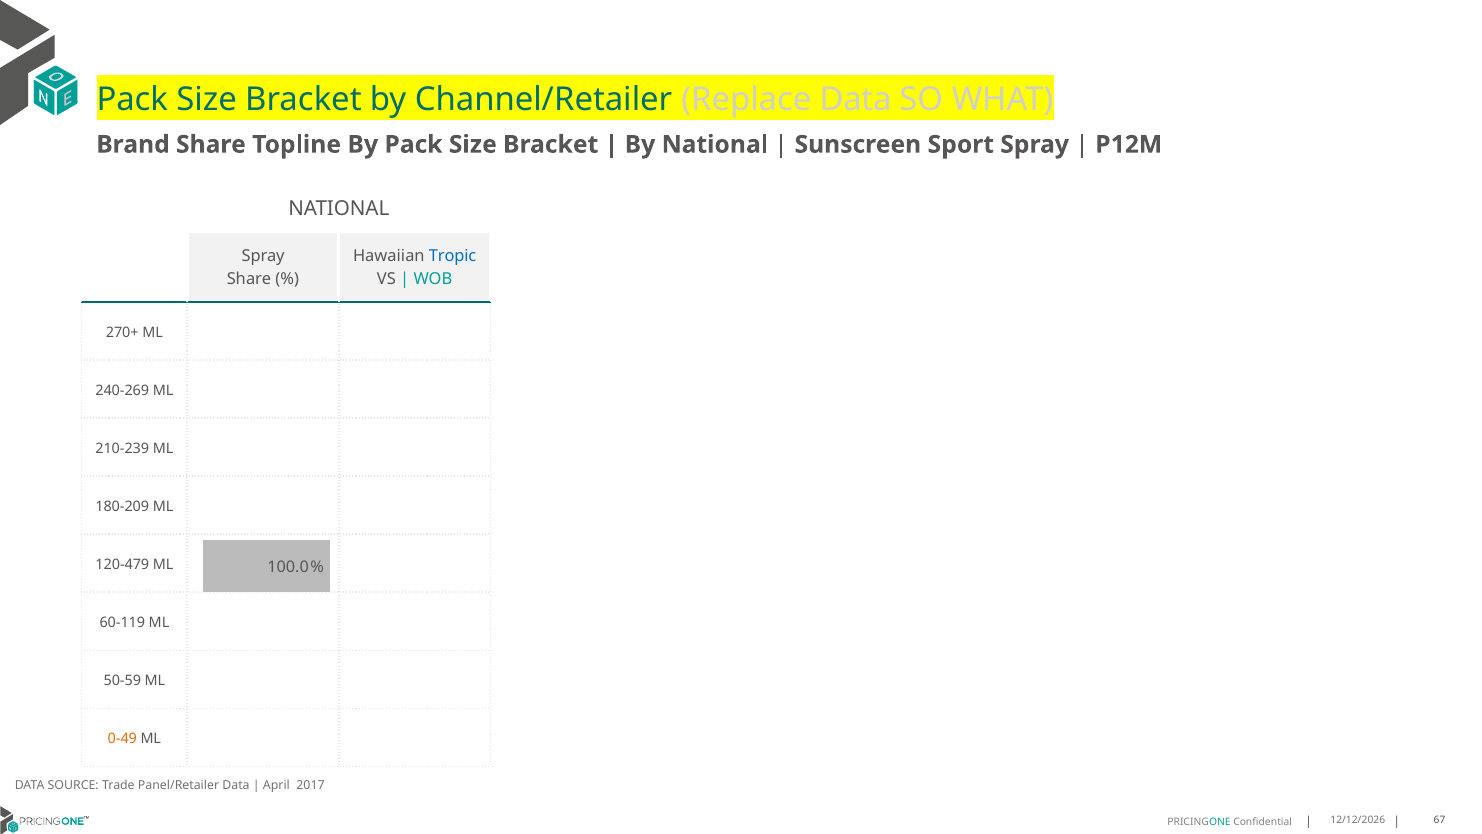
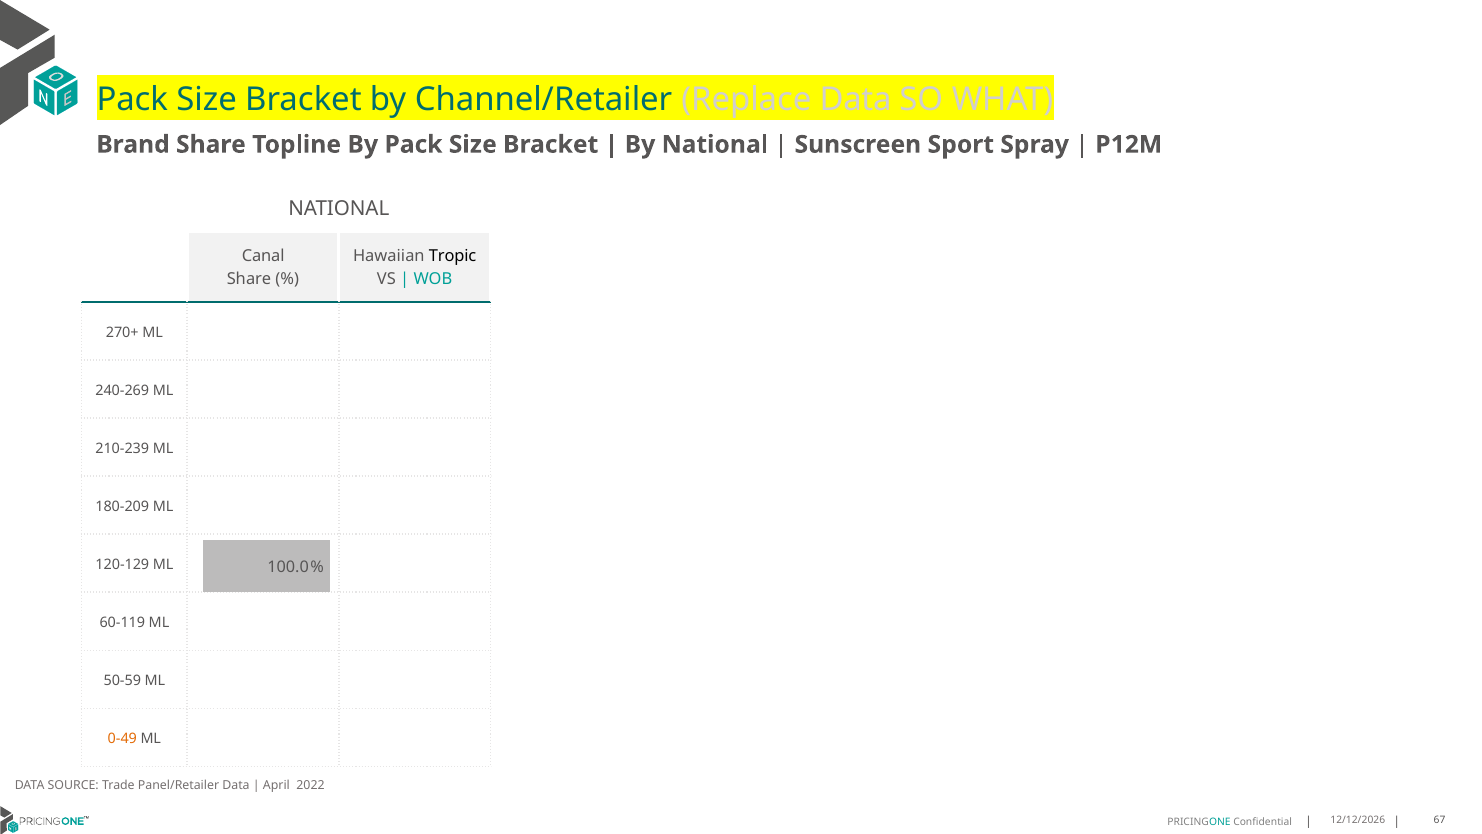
Spray: Spray -> Canal (263, 256)
Tropic colour: blue -> black (453, 256)
120-479: 120-479 -> 120-129 (122, 564)
2017: 2017 -> 2022 (311, 785)
